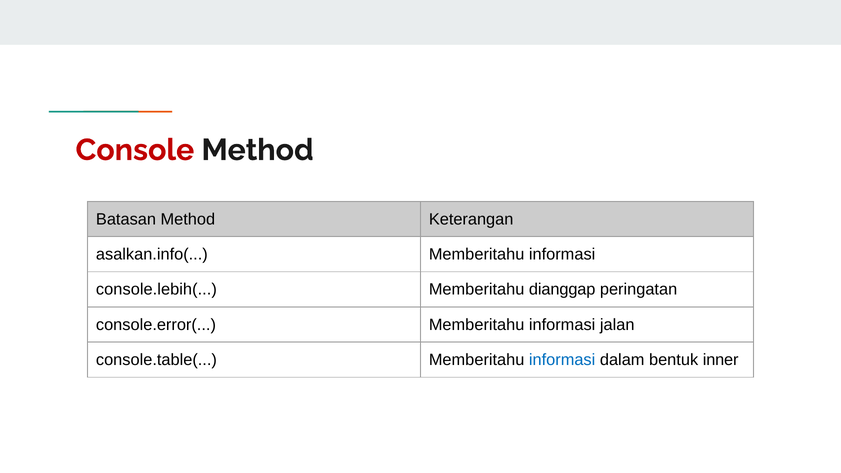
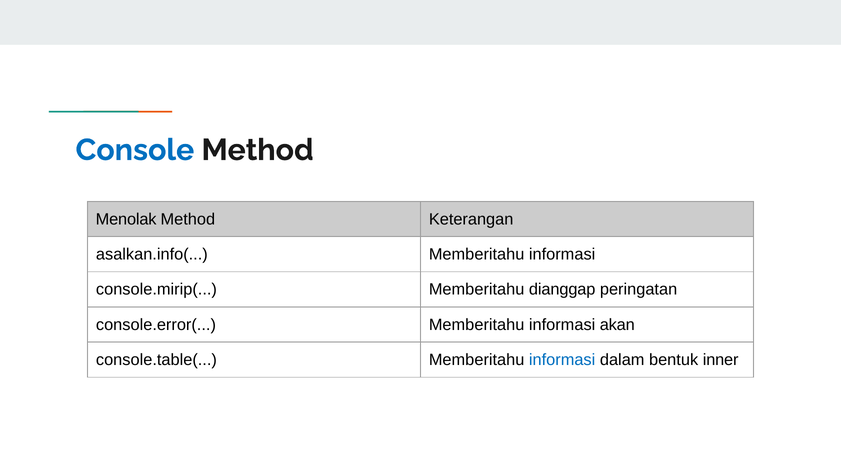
Console colour: red -> blue (135, 150)
Batasan: Batasan -> Menolak (126, 219)
console.lebih(: console.lebih( -> console.mirip( (156, 290)
jalan: jalan -> akan (617, 325)
